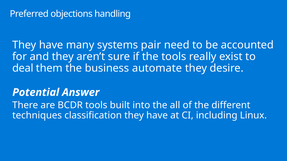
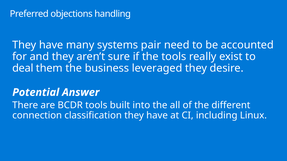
automate: automate -> leveraged (157, 68)
techniques: techniques -> connection (37, 116)
